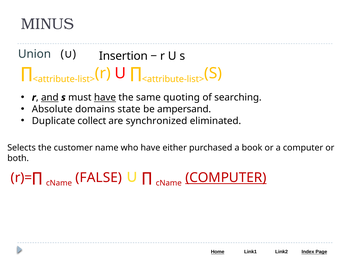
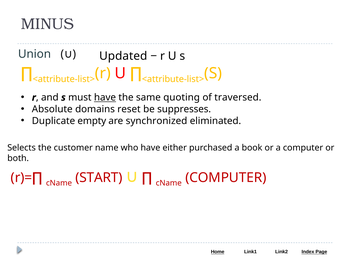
Insertion: Insertion -> Updated (123, 56)
and underline: present -> none (50, 98)
searching: searching -> traversed (238, 98)
state: state -> reset (129, 109)
ampersand: ampersand -> suppresses (184, 109)
collect: collect -> empty (92, 121)
FALSE: FALSE -> START (99, 178)
COMPUTER underline: present -> none (226, 178)
